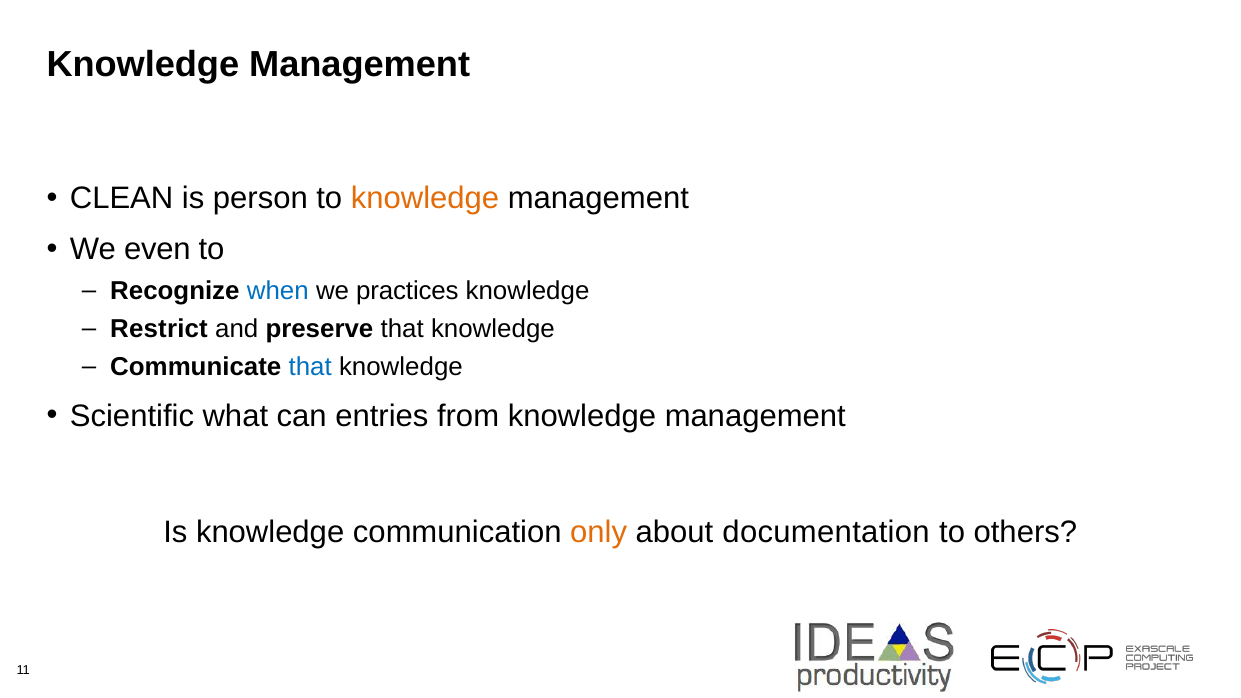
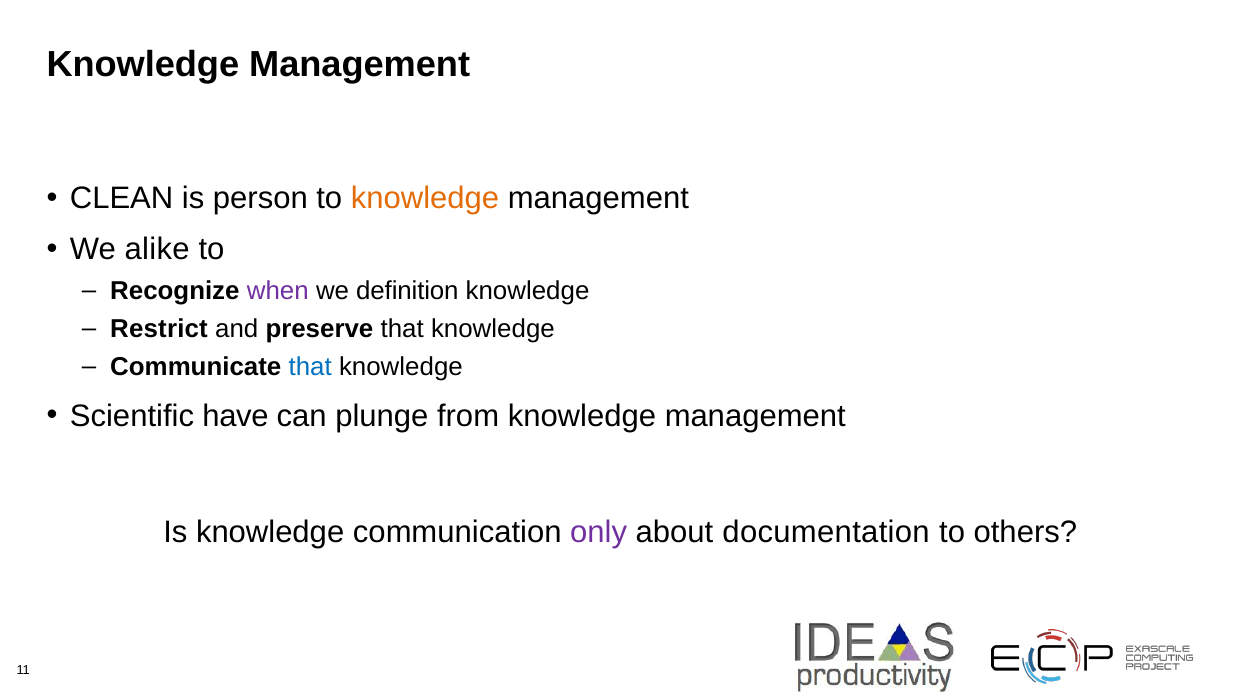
even: even -> alike (157, 250)
when colour: blue -> purple (278, 291)
practices: practices -> definition (407, 291)
what: what -> have (235, 416)
entries: entries -> plunge (382, 416)
only colour: orange -> purple (599, 532)
